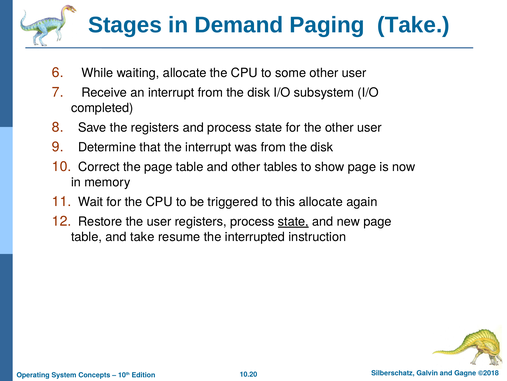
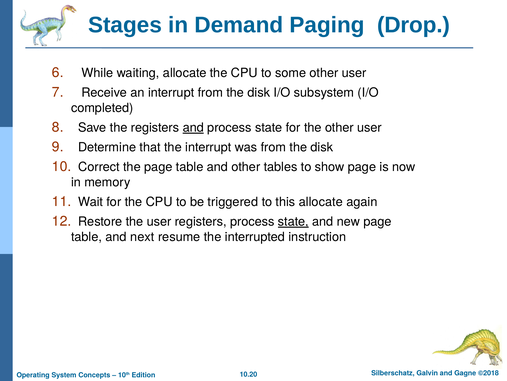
Paging Take: Take -> Drop (414, 25)
and underline: none -> present (193, 127)
and take: take -> next (142, 236)
